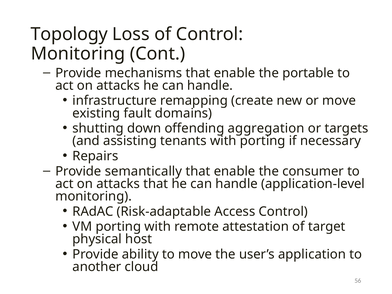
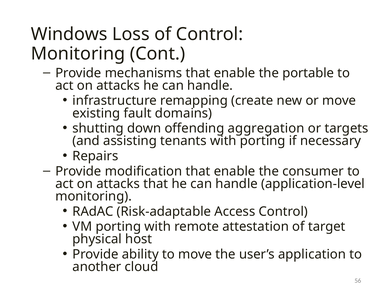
Topology: Topology -> Windows (69, 34)
semantically: semantically -> modification (143, 171)
